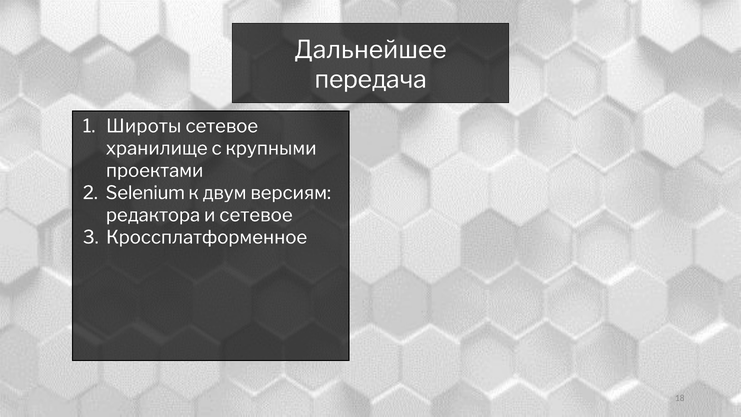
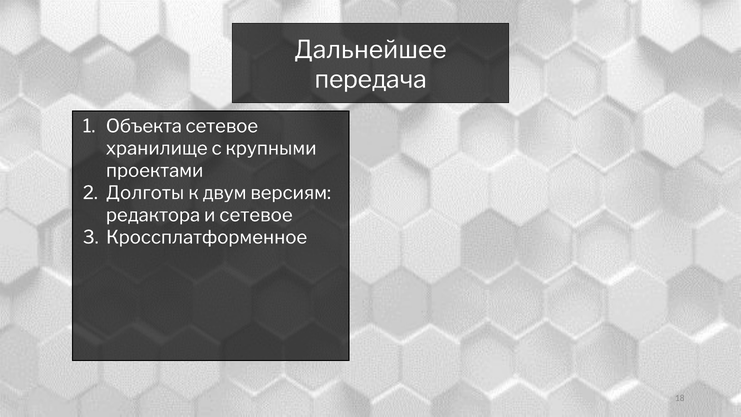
Широты: Широты -> Объекта (144, 126)
Selenium: Selenium -> Долготы (145, 193)
